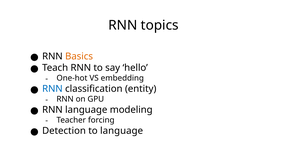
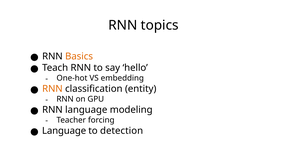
RNN colour: blue -> orange (52, 89)
Detection: Detection -> Language (64, 131)
to language: language -> detection (122, 131)
